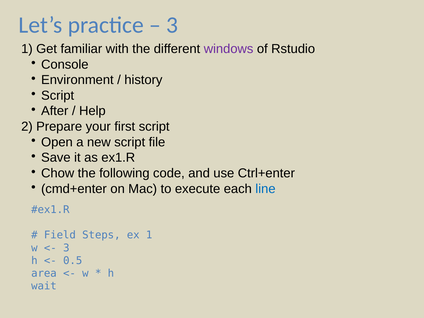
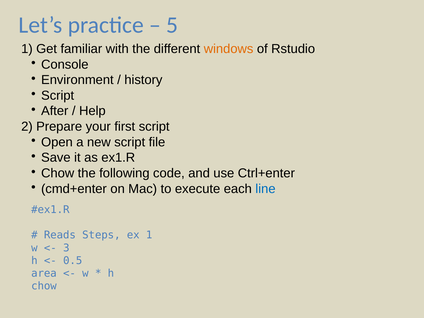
3: 3 -> 5 (172, 25)
windows colour: purple -> orange (229, 49)
Field: Field -> Reads (60, 235)
wait: wait -> chow (44, 286)
